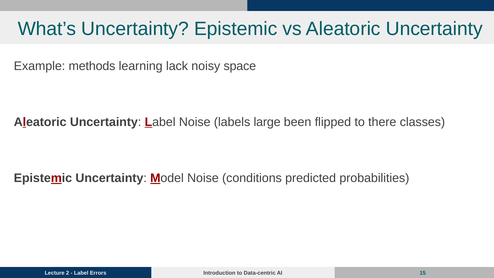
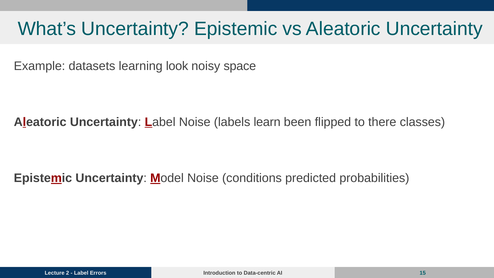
methods: methods -> datasets (92, 66)
lack: lack -> look (177, 66)
large: large -> learn (267, 122)
